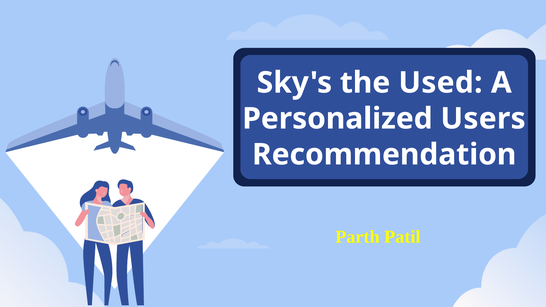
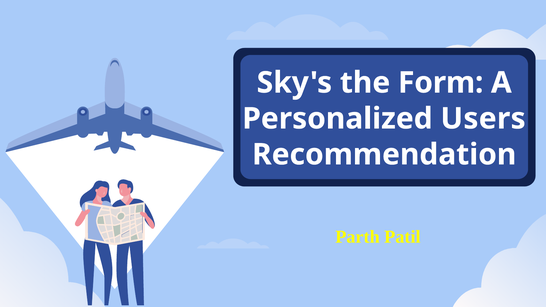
Used: Used -> Form (441, 83)
